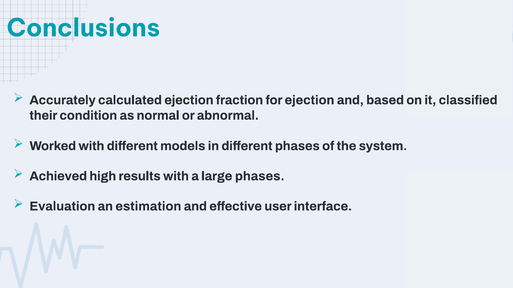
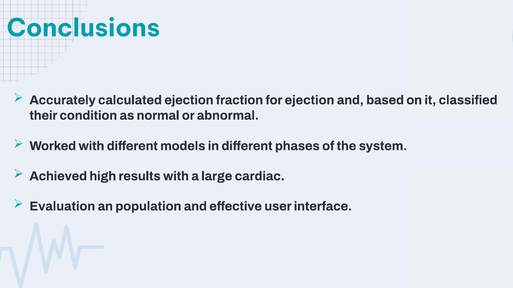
large phases: phases -> cardiac (260, 176)
estimation: estimation -> population (148, 207)
